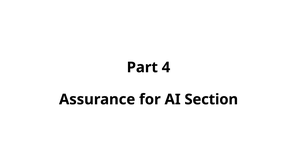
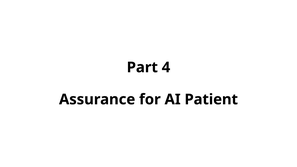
Section: Section -> Patient (211, 99)
